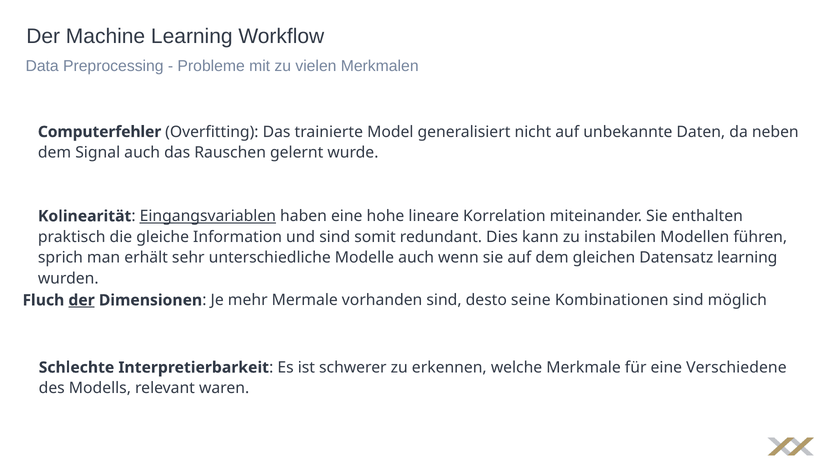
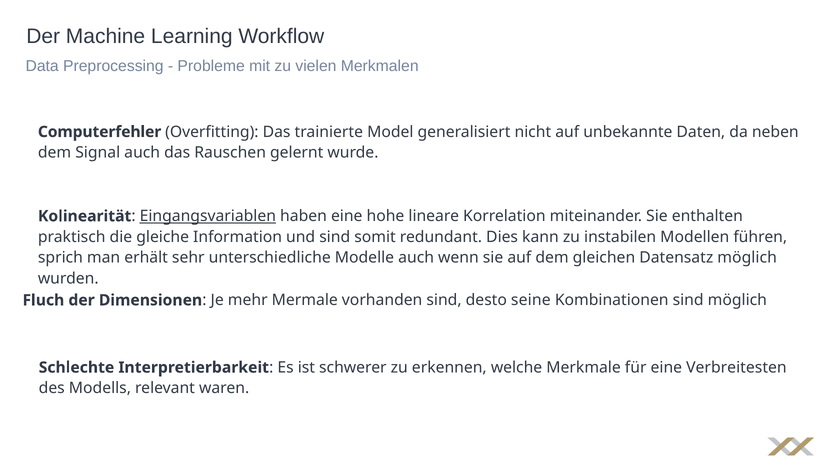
Datensatz learning: learning -> möglich (747, 258)
der underline: present -> none (82, 300)
Verschiedene: Verschiedene -> Verbreitesten (736, 367)
